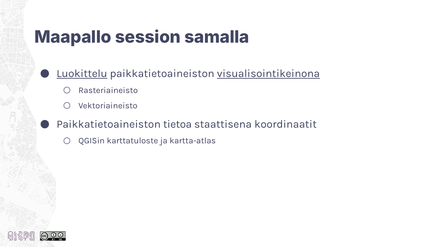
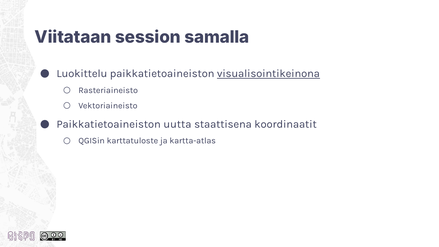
Maapallo: Maapallo -> Viitataan (73, 37)
Luokittelu underline: present -> none (82, 74)
tietoa: tietoa -> uutta (177, 124)
